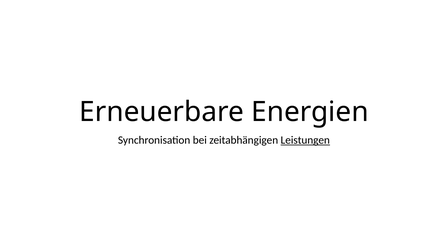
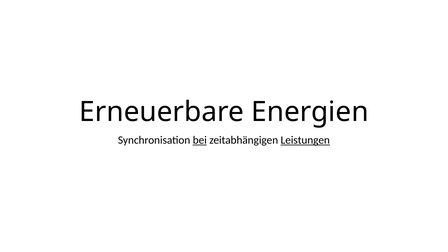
bei underline: none -> present (200, 140)
